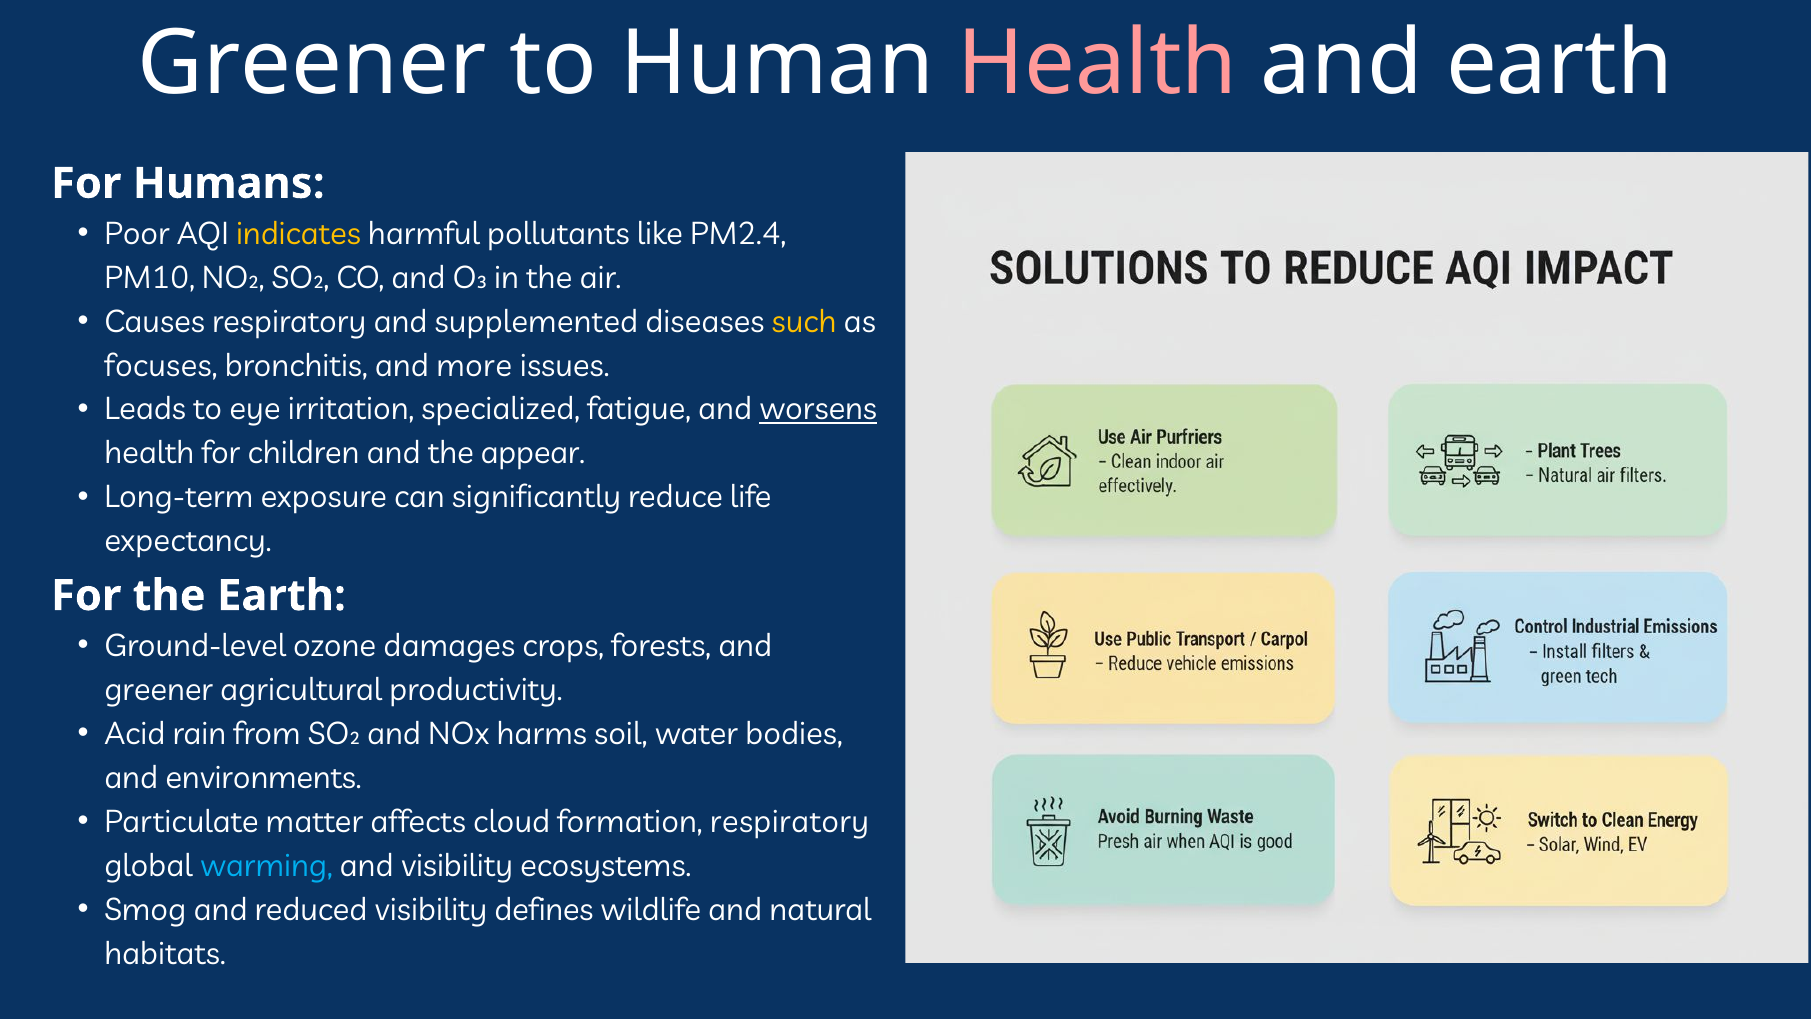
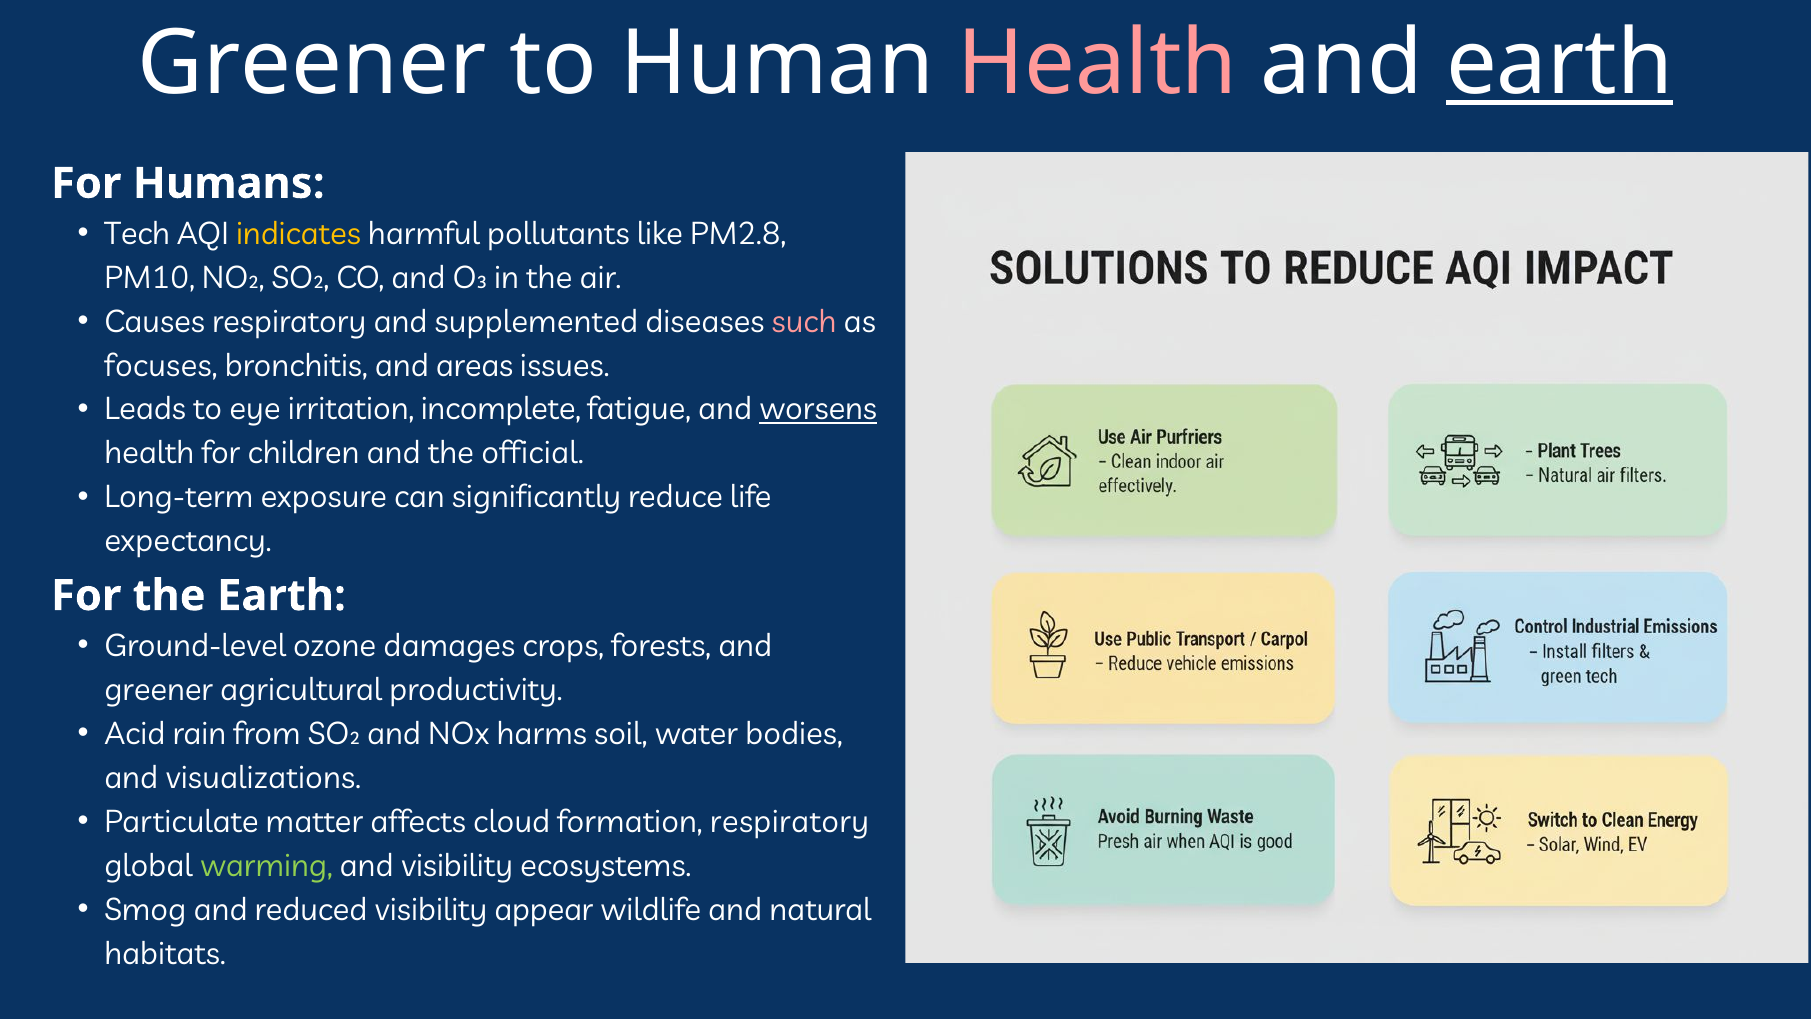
earth underline: none -> present (1560, 63)
Poor: Poor -> Tech (137, 234)
PM2.4: PM2.4 -> PM2.8 (738, 234)
such colour: yellow -> pink (804, 322)
more: more -> areas (475, 366)
specialized: specialized -> incomplete (501, 410)
appear: appear -> official (533, 453)
environments: environments -> visualizations (263, 778)
warming colour: light blue -> light green (266, 866)
defines: defines -> appear (544, 910)
